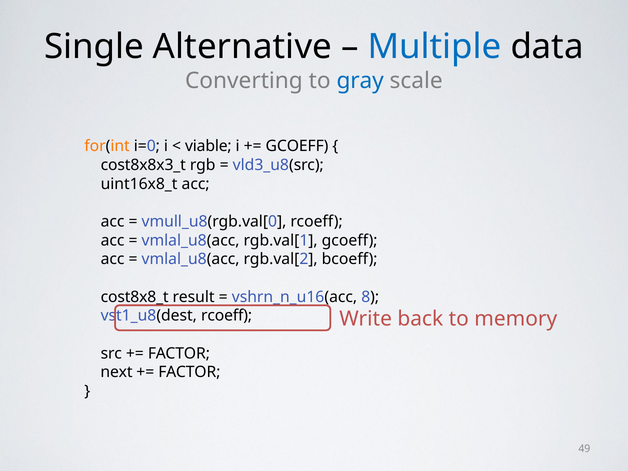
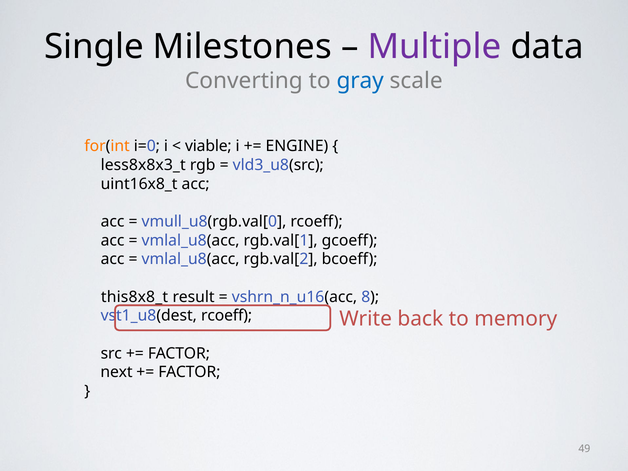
Alternative: Alternative -> Milestones (242, 47)
Multiple colour: blue -> purple (435, 47)
GCOEFF: GCOEFF -> ENGINE (297, 146)
cost8x8x3_t: cost8x8x3_t -> less8x8x3_t (143, 165)
cost8x8_t: cost8x8_t -> this8x8_t (134, 297)
